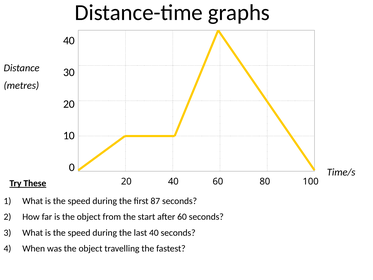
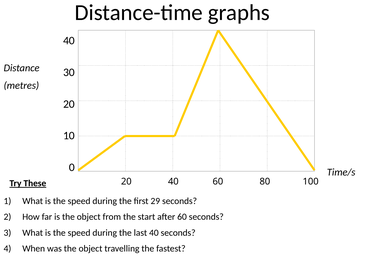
87: 87 -> 29 (155, 201)
